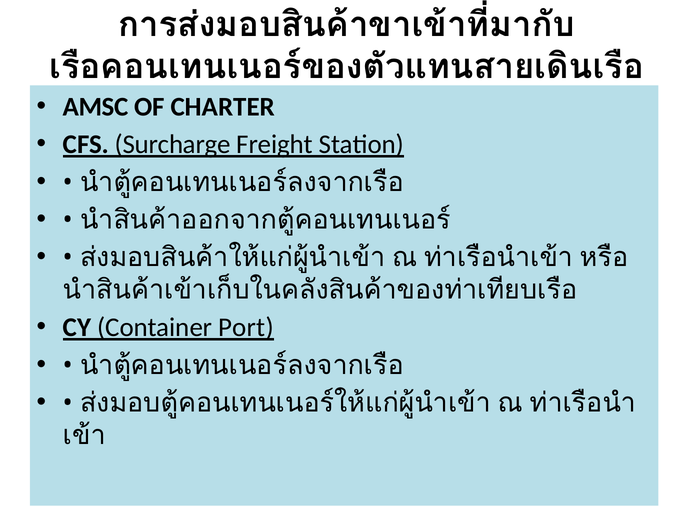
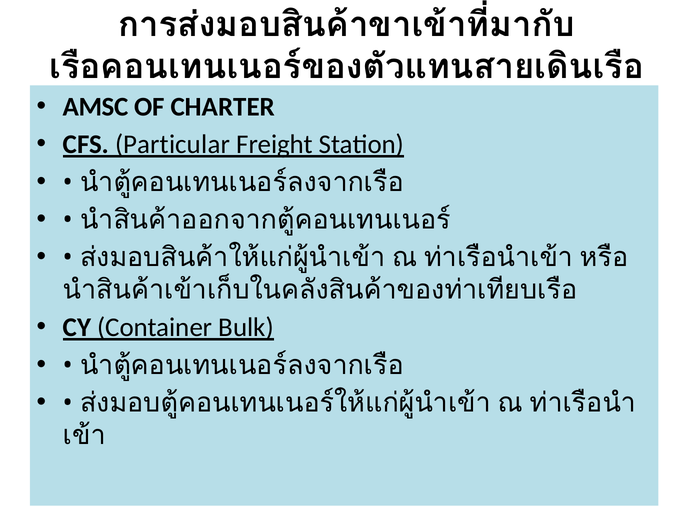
Surcharge: Surcharge -> Particular (173, 144)
Port: Port -> Bulk (246, 327)
